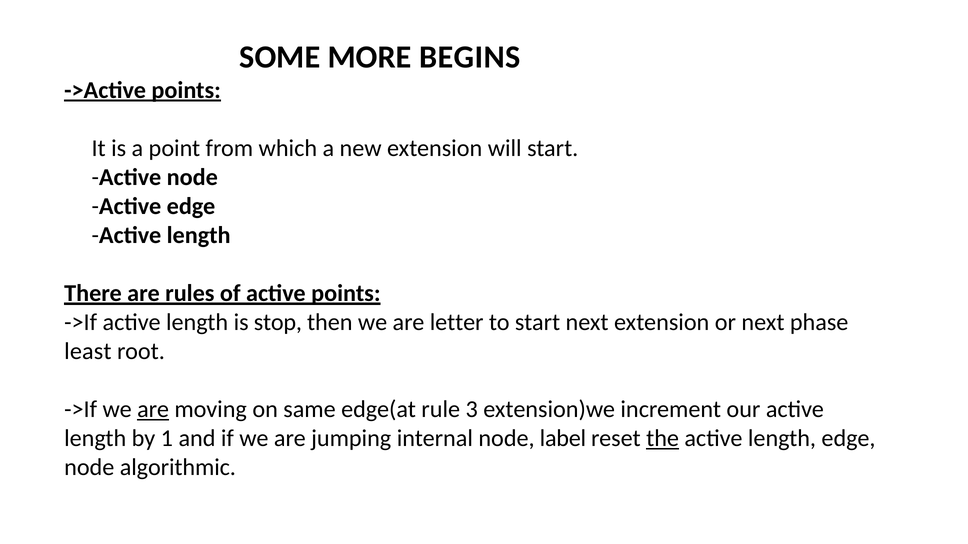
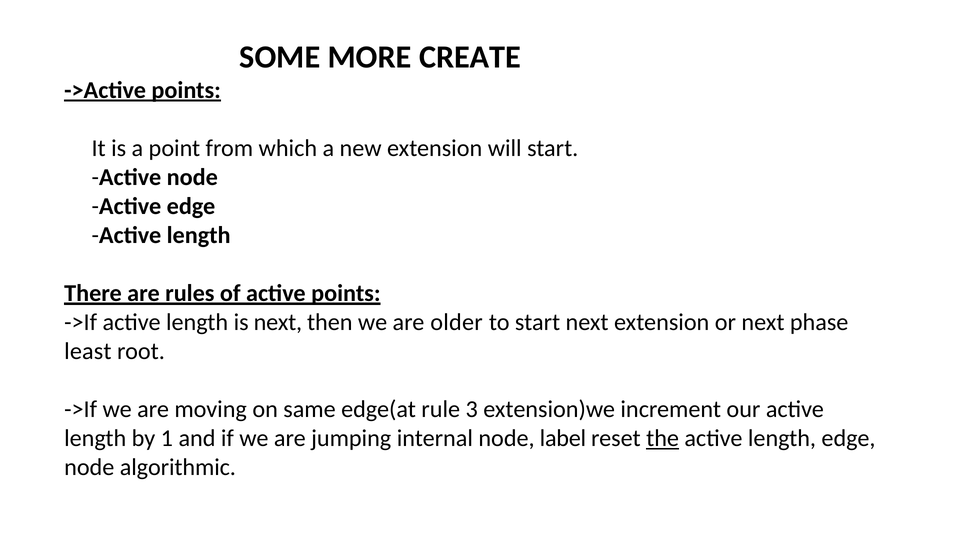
BEGINS: BEGINS -> CREATE (470, 57)
is stop: stop -> next (278, 323)
letter: letter -> older (456, 323)
are underline: present -> none (153, 410)
